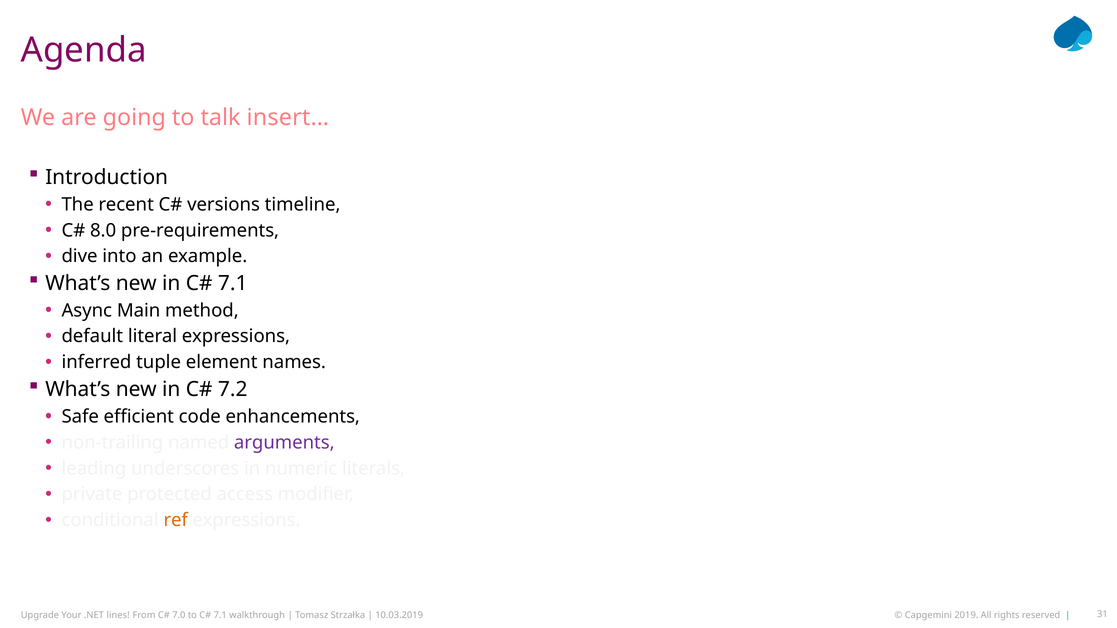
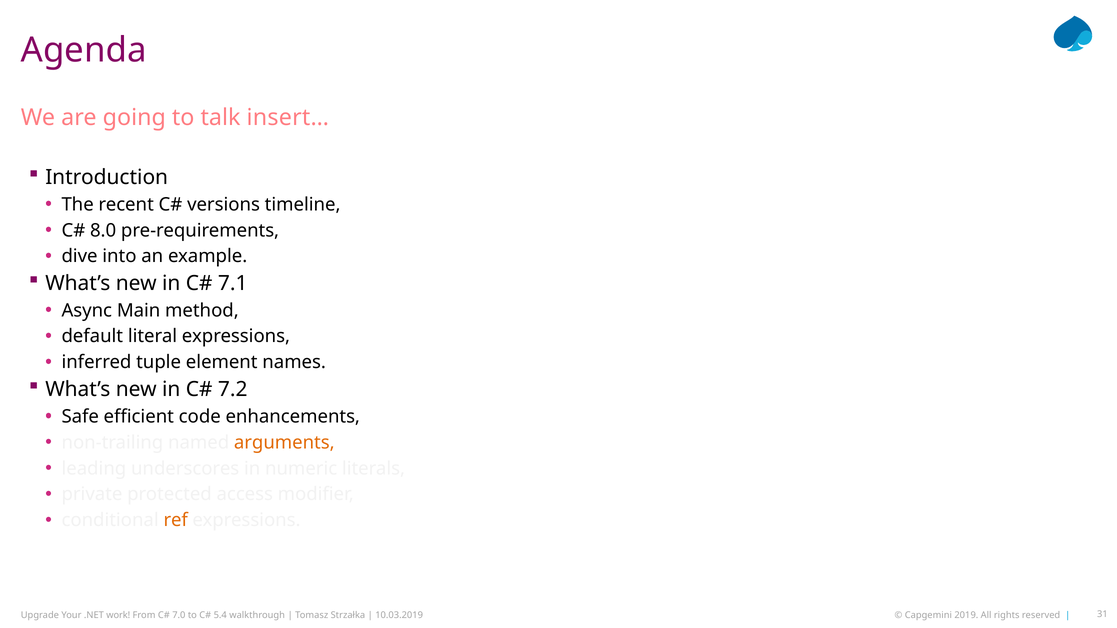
arguments colour: purple -> orange (284, 443)
lines: lines -> work (118, 616)
7.1: 7.1 -> 5.4 (220, 616)
